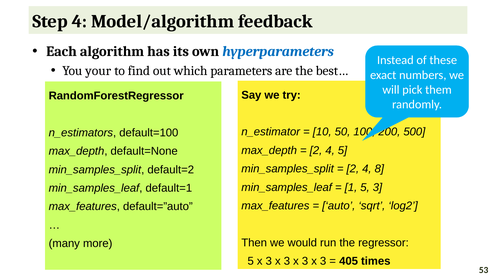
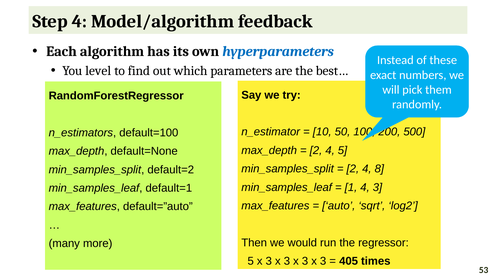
your: your -> level (98, 71)
1 5: 5 -> 4 (365, 187)
